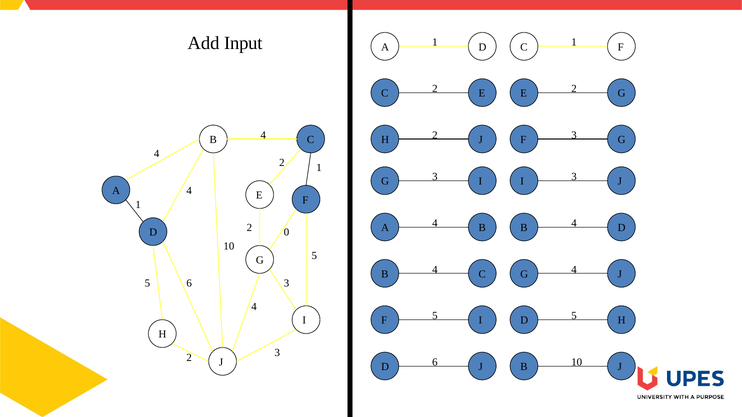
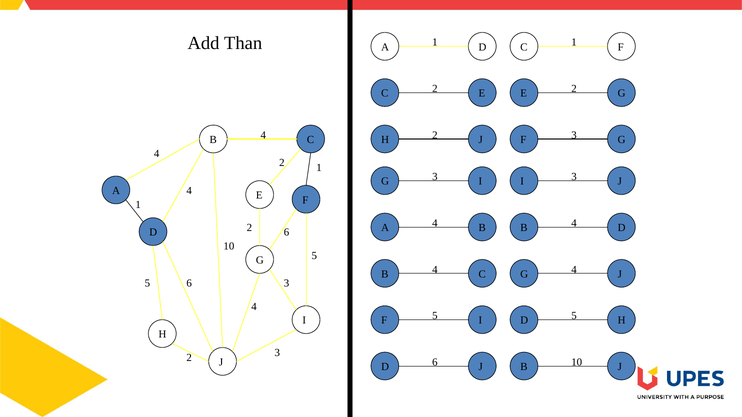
Input: Input -> Than (243, 43)
2 0: 0 -> 6 (286, 233)
